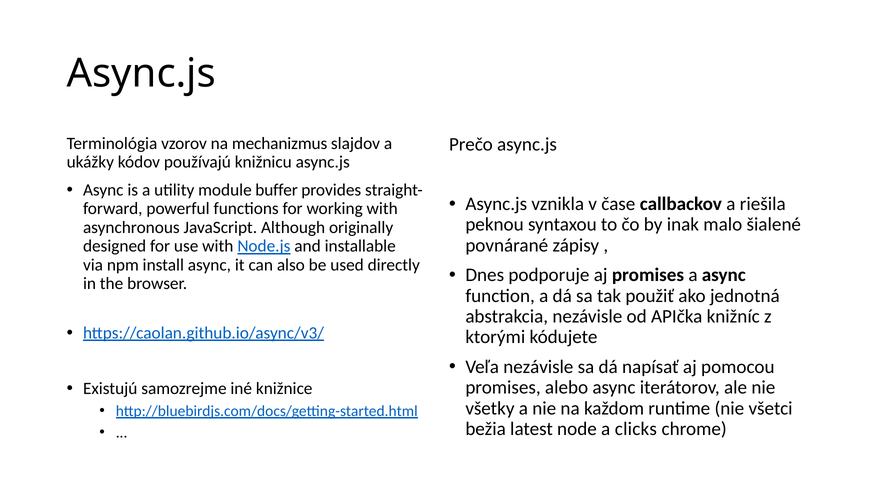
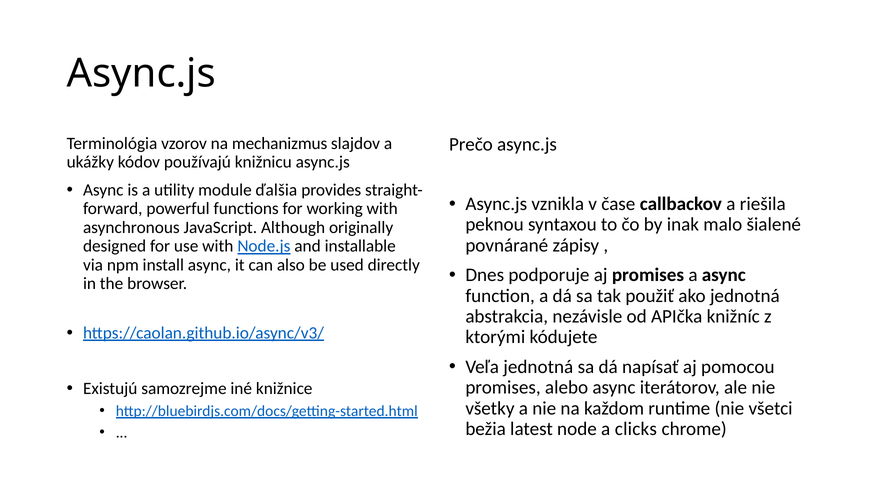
buffer: buffer -> ďalšia (276, 190)
Veľa nezávisle: nezávisle -> jednotná (538, 367)
